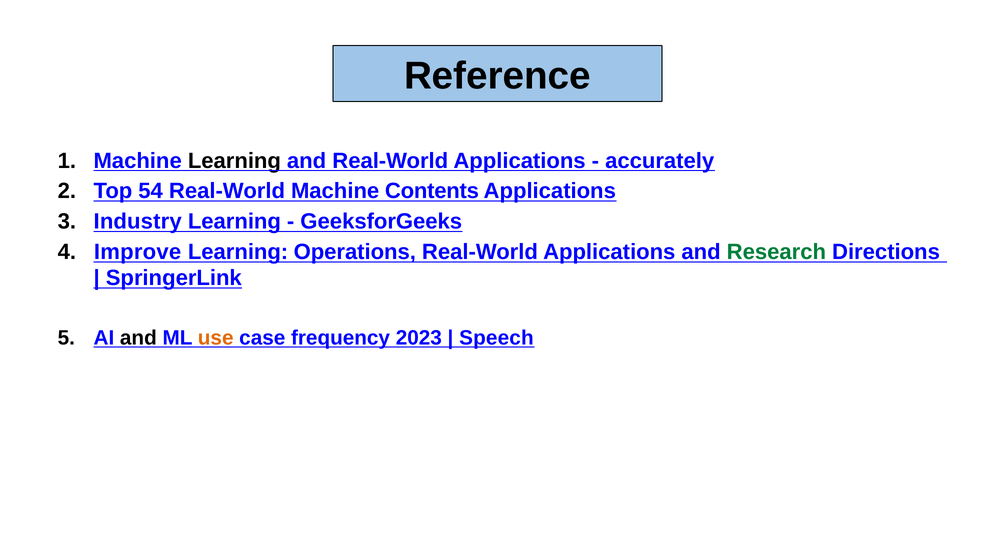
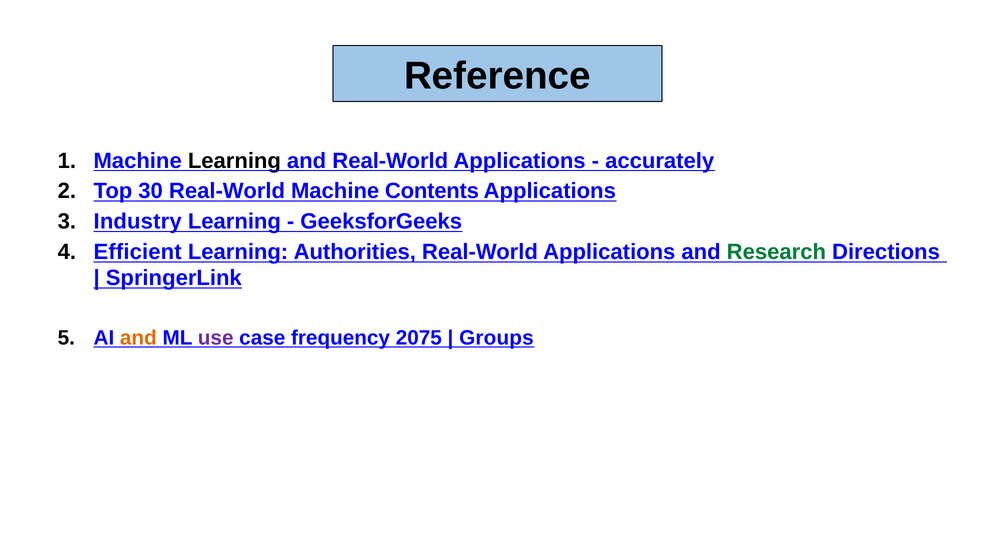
54: 54 -> 30 (151, 191)
Improve: Improve -> Efficient (138, 252)
Operations: Operations -> Authorities (355, 252)
and colour: black -> orange (138, 338)
use colour: orange -> purple (216, 338)
2023: 2023 -> 2075 (419, 338)
Speech: Speech -> Groups (496, 338)
